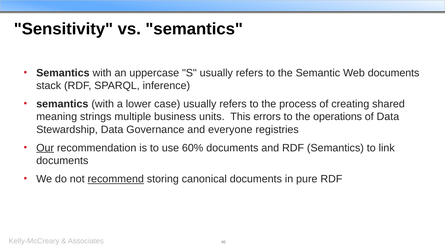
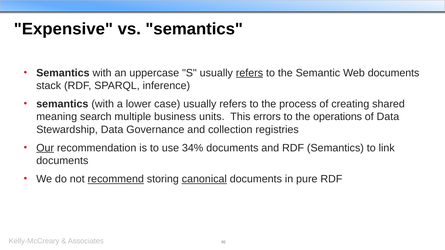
Sensitivity: Sensitivity -> Expensive (63, 29)
refers underline: none -> present (249, 73)
strings: strings -> search (96, 117)
everyone: everyone -> collection (230, 130)
60%: 60% -> 34% (193, 148)
canonical underline: none -> present (204, 179)
